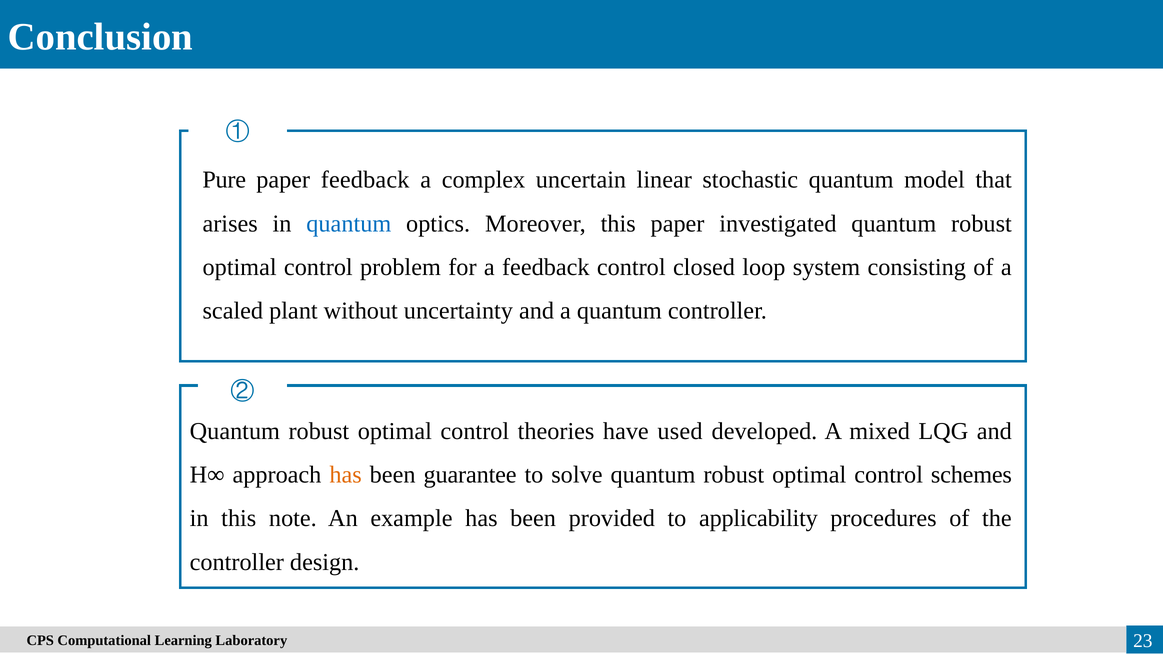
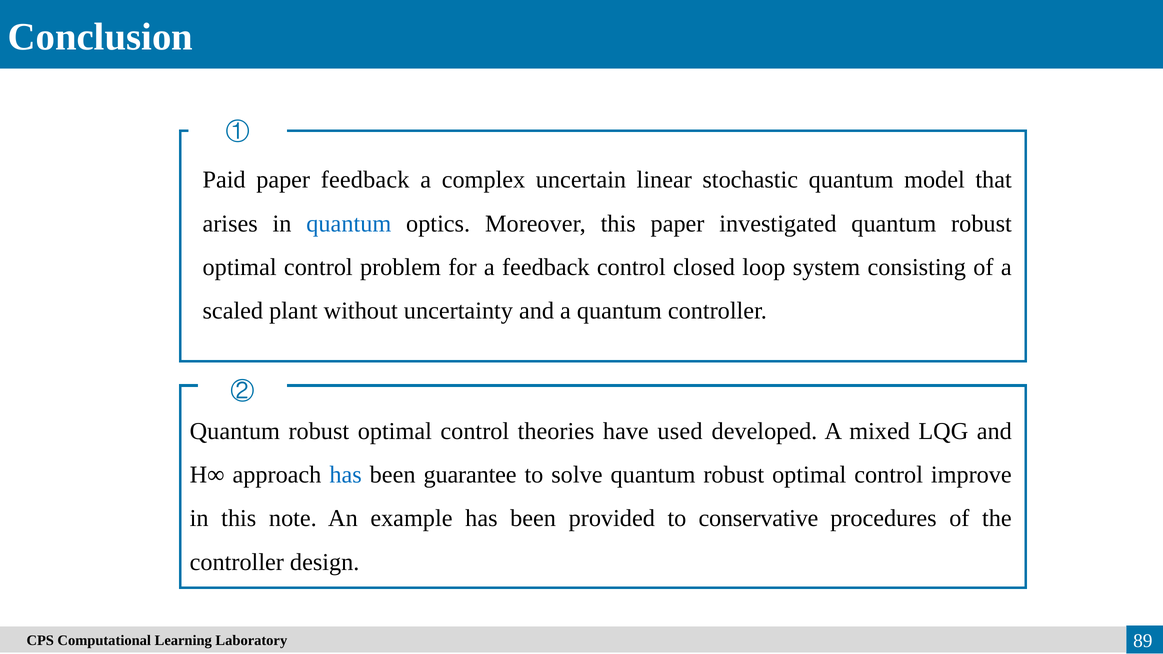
Pure: Pure -> Paid (224, 180)
has colour: orange -> blue (346, 475)
schemes: schemes -> improve (971, 475)
applicability: applicability -> conservative (758, 519)
23: 23 -> 89 (1143, 641)
